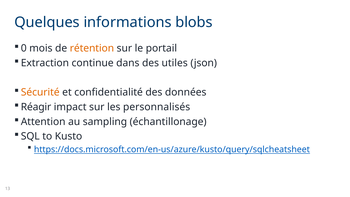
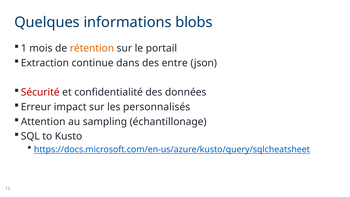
0: 0 -> 1 (24, 48)
utiles: utiles -> entre (175, 63)
Sécurité colour: orange -> red (40, 92)
Réagir: Réagir -> Erreur (36, 107)
